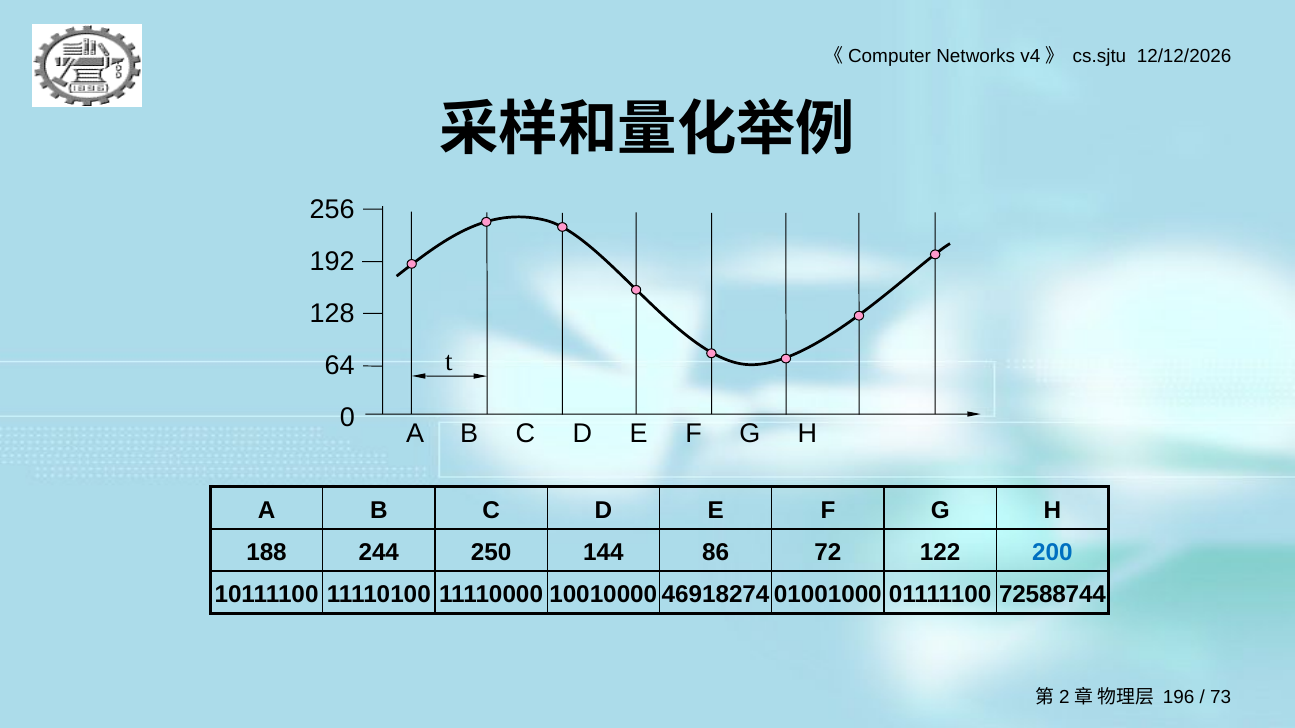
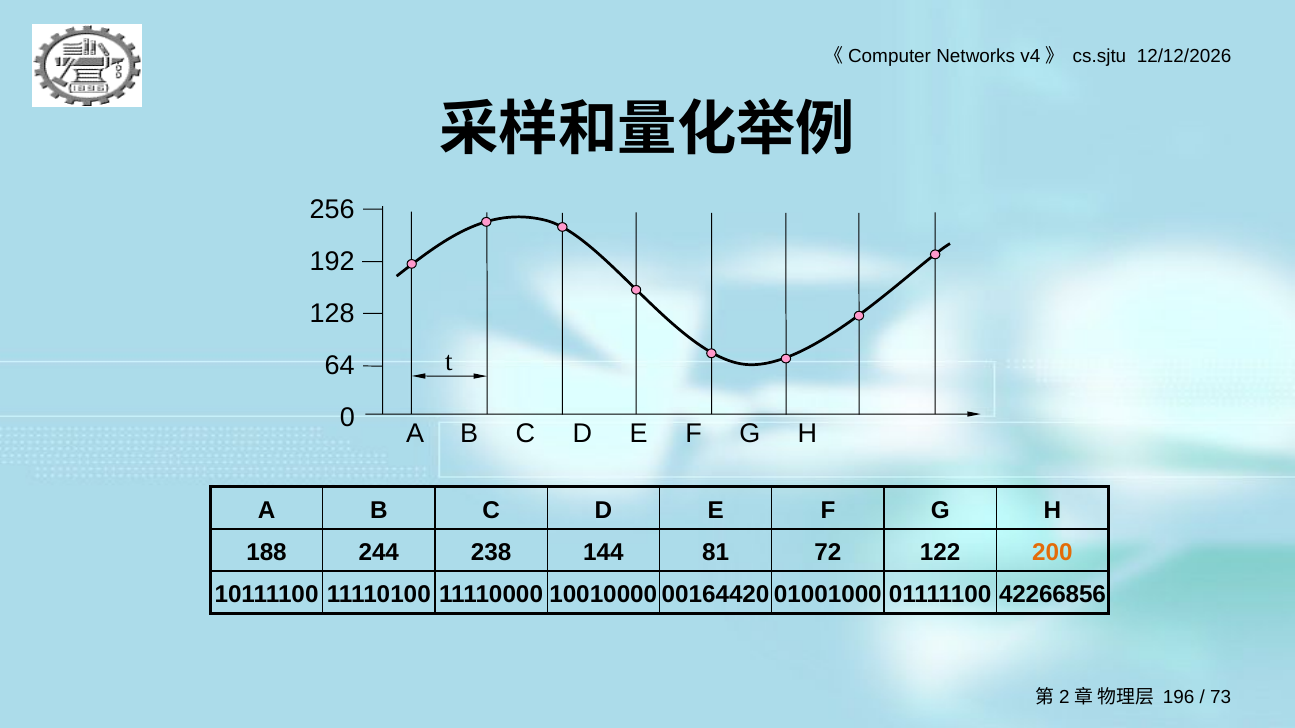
250: 250 -> 238 (491, 553)
86: 86 -> 81 (716, 553)
200 colour: blue -> orange (1052, 553)
46918274: 46918274 -> 00164420 (716, 595)
72588744: 72588744 -> 42266856 (1052, 595)
